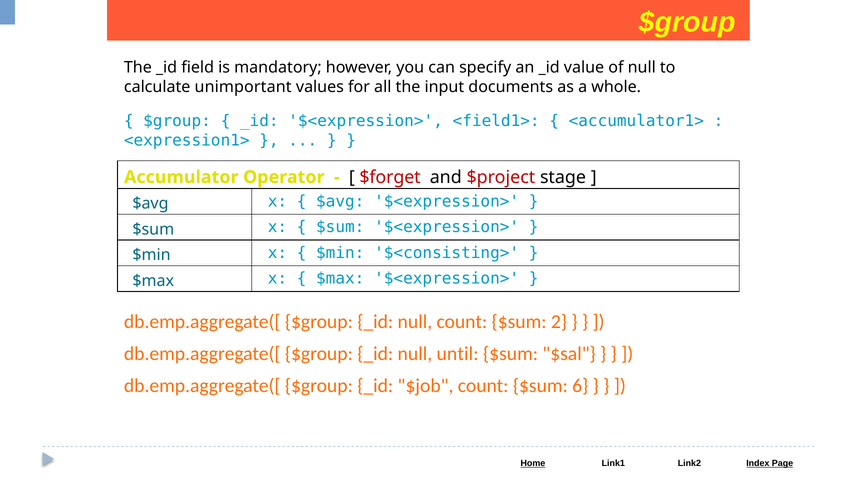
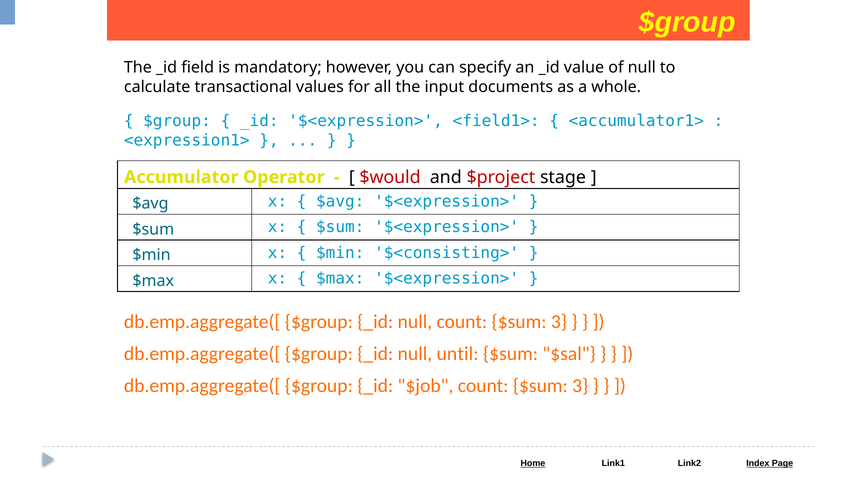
unimportant: unimportant -> transactional (243, 87)
$forget: $forget -> $would (390, 177)
null count $sum 2: 2 -> 3 (559, 322)
$job count $sum 6: 6 -> 3 (580, 386)
